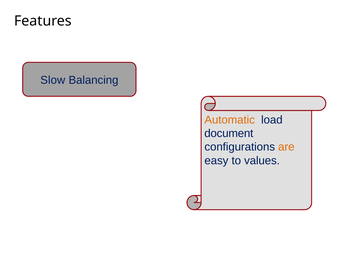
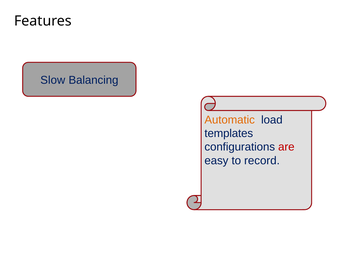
document: document -> templates (229, 133)
are colour: orange -> red (286, 147)
values: values -> record (262, 161)
